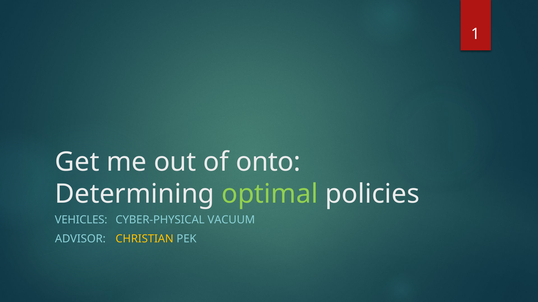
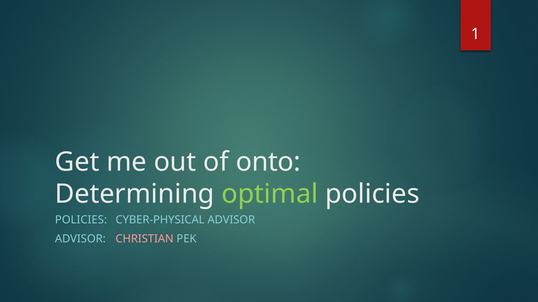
VEHICLES: VEHICLES -> POLICIES (81, 220)
CYBER-PHYSICAL VACUUM: VACUUM -> ADVISOR (231, 220)
CHRISTIAN colour: yellow -> pink (145, 239)
